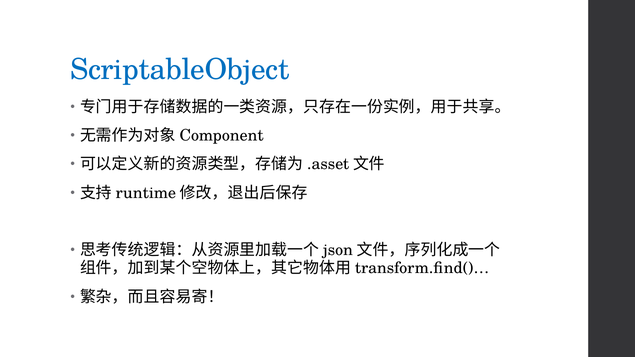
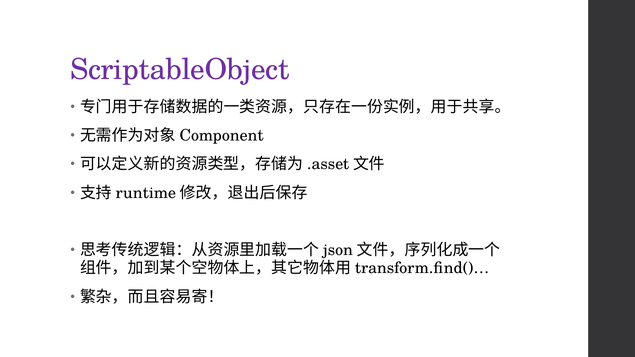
ScriptableObject colour: blue -> purple (180, 70)
